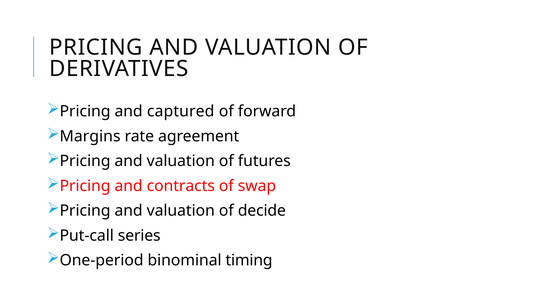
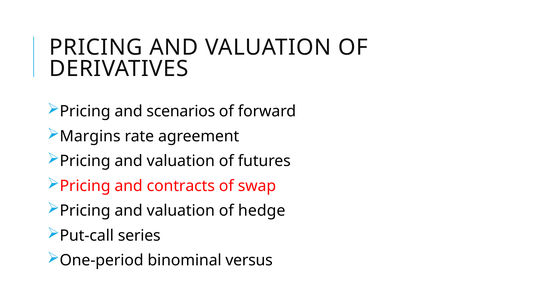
captured: captured -> scenarios (181, 111)
decide: decide -> hedge (262, 210)
timing: timing -> versus (249, 260)
